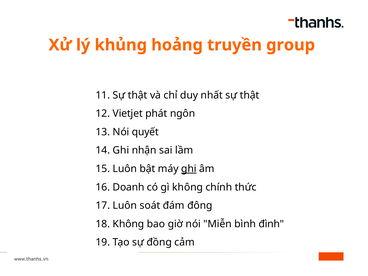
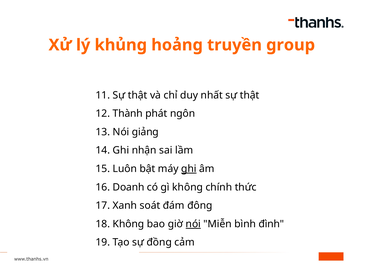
Vietjet: Vietjet -> Thành (128, 114)
quyết: quyết -> giảng (145, 132)
17 Luôn: Luôn -> Xanh (125, 206)
nói underline: none -> present (193, 224)
